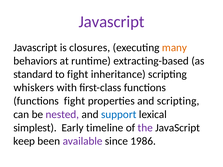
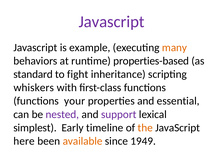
closures: closures -> example (90, 48)
extracting-based: extracting-based -> properties-based (151, 61)
functions fight: fight -> your (75, 101)
and scripting: scripting -> essential (178, 101)
support colour: blue -> purple (119, 115)
the colour: purple -> orange (145, 128)
keep: keep -> here (24, 141)
available colour: purple -> orange (83, 141)
1986: 1986 -> 1949 (143, 141)
